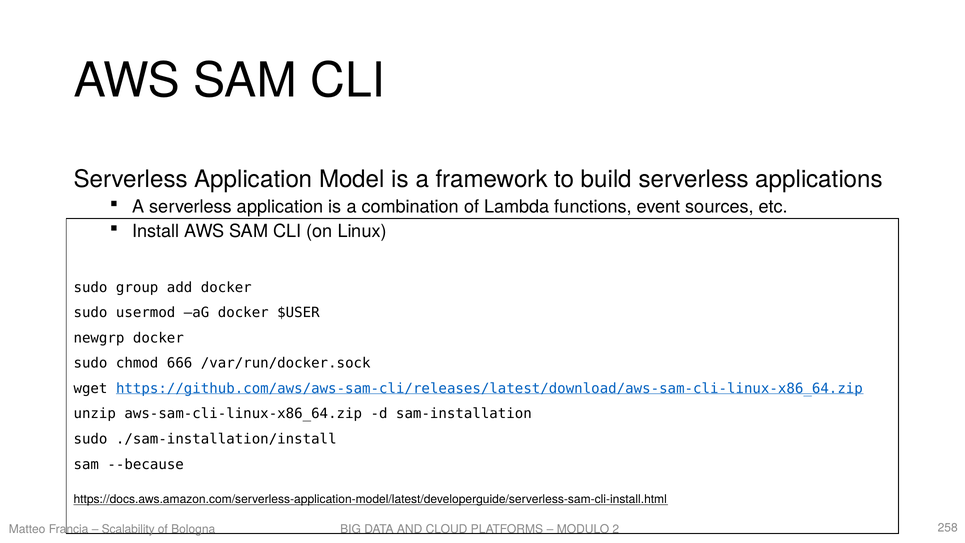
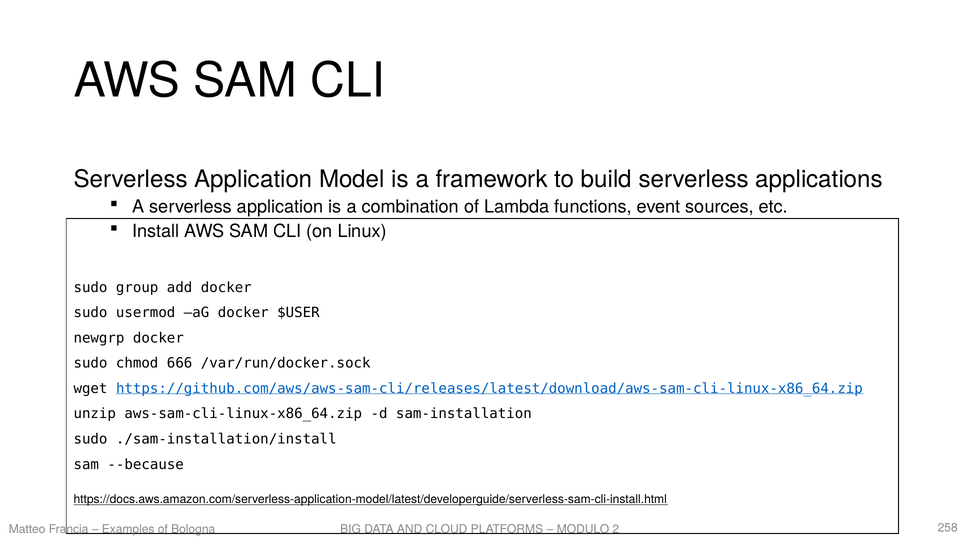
Scalability: Scalability -> Examples (128, 529)
